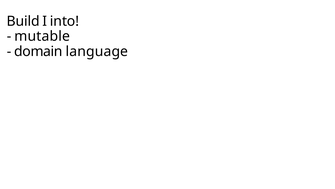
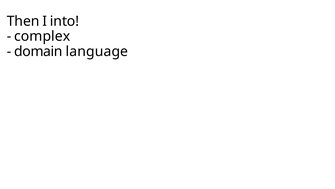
Build: Build -> Then (23, 21)
mutable: mutable -> complex (42, 36)
